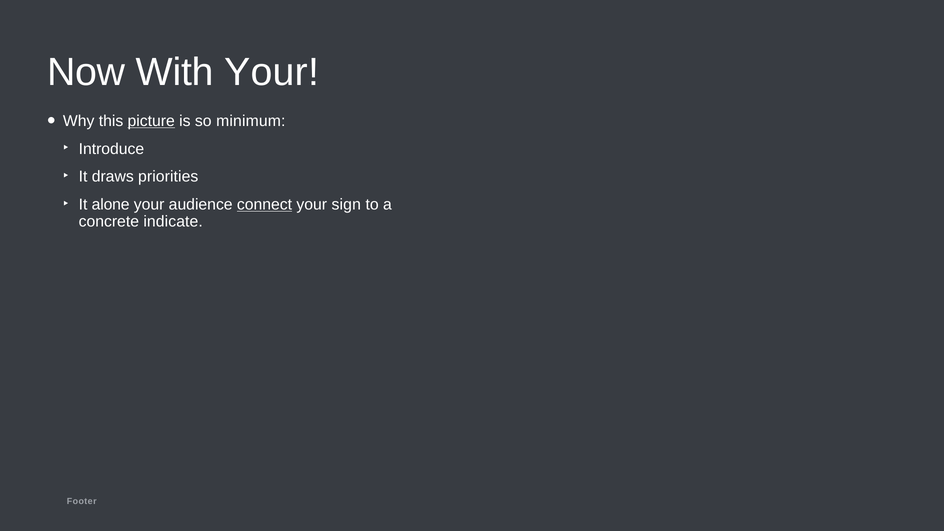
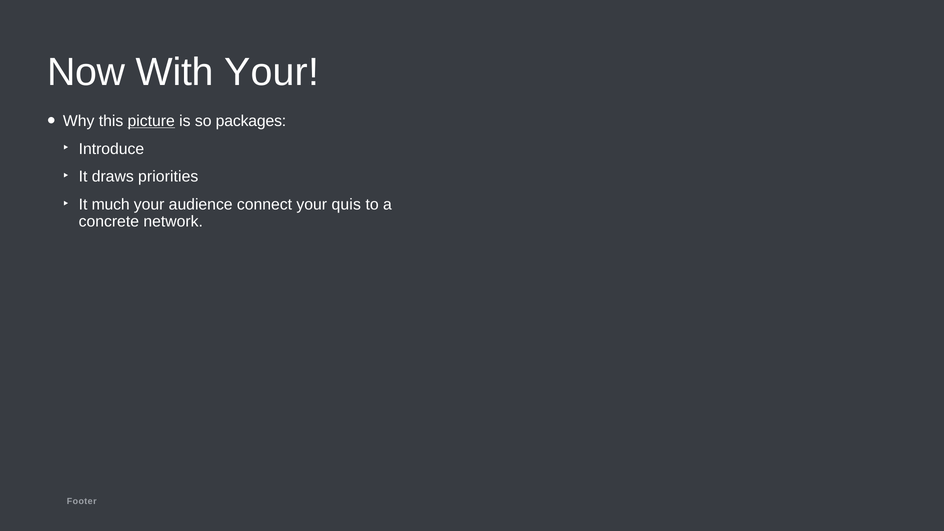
minimum: minimum -> packages (251, 121)
alone: alone -> much (111, 204)
connect underline: present -> none (265, 204)
sign: sign -> quis (346, 204)
indicate: indicate -> network (173, 221)
